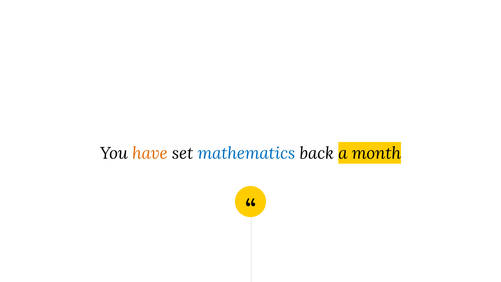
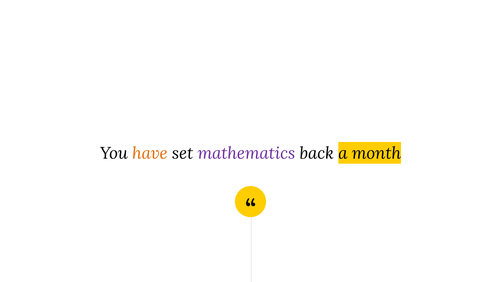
mathematics colour: blue -> purple (246, 153)
